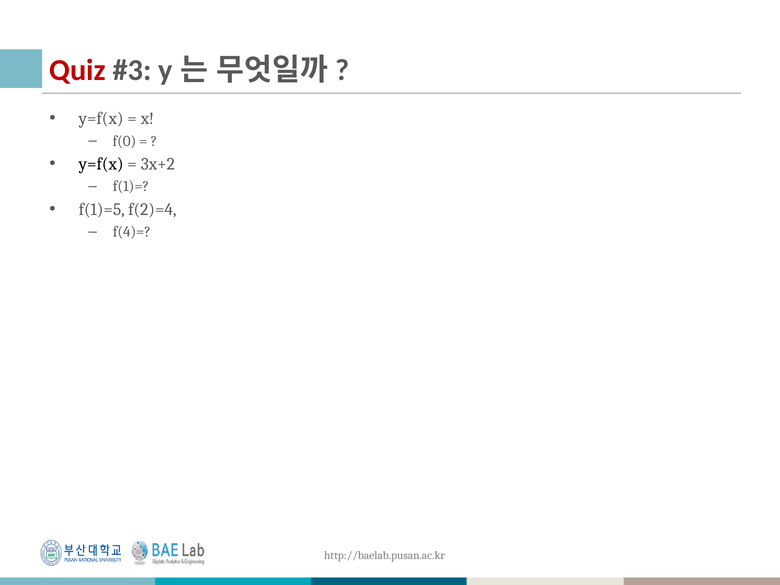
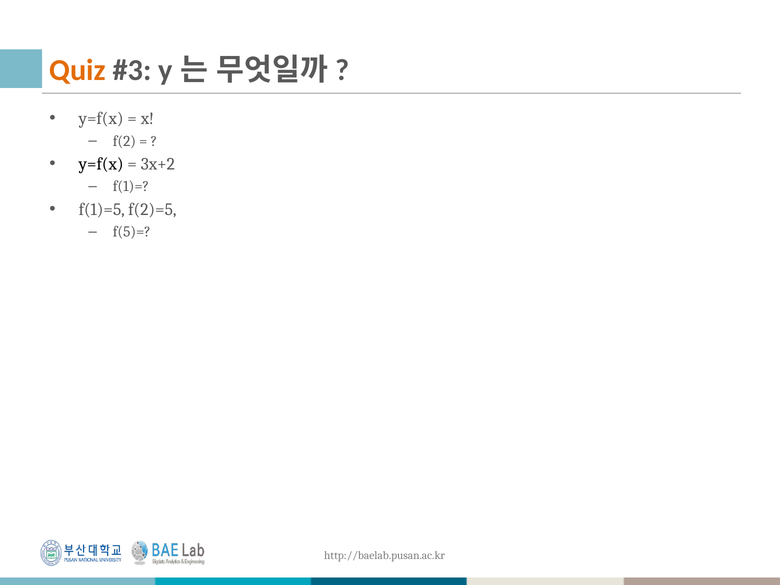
Quiz colour: red -> orange (78, 70)
f(0: f(0 -> f(2 (124, 141)
f(2)=4: f(2)=4 -> f(2)=5 (152, 210)
f(4)=: f(4)= -> f(5)= (132, 232)
